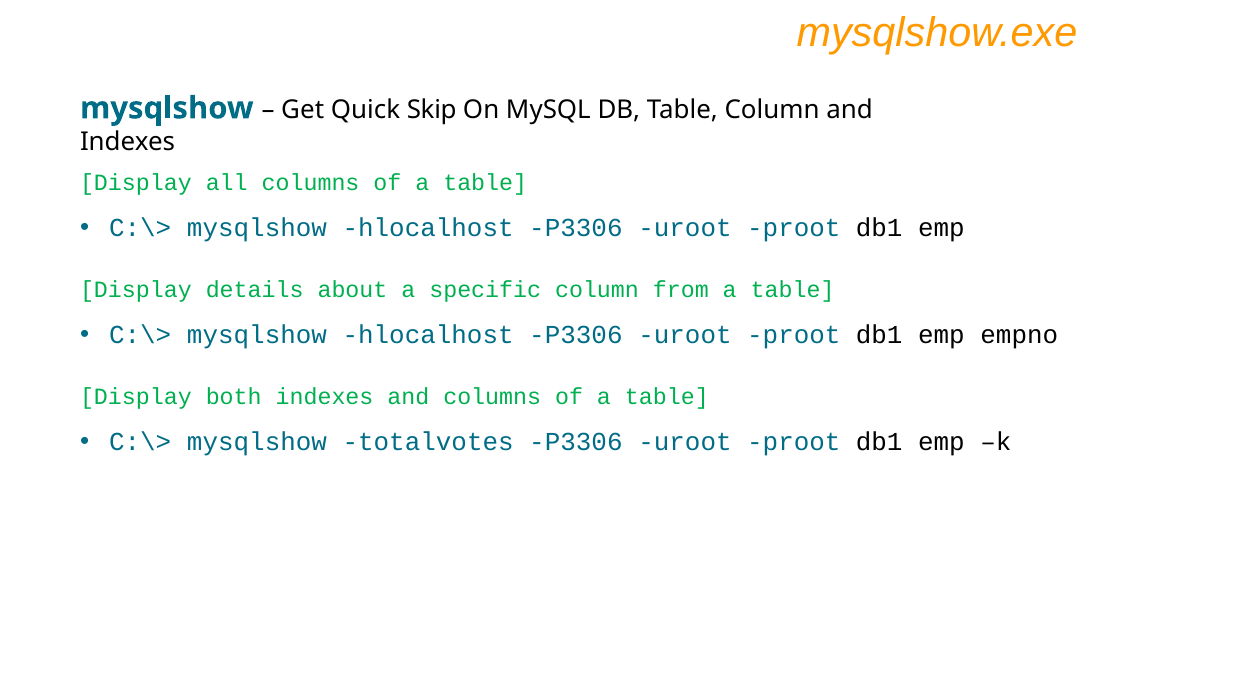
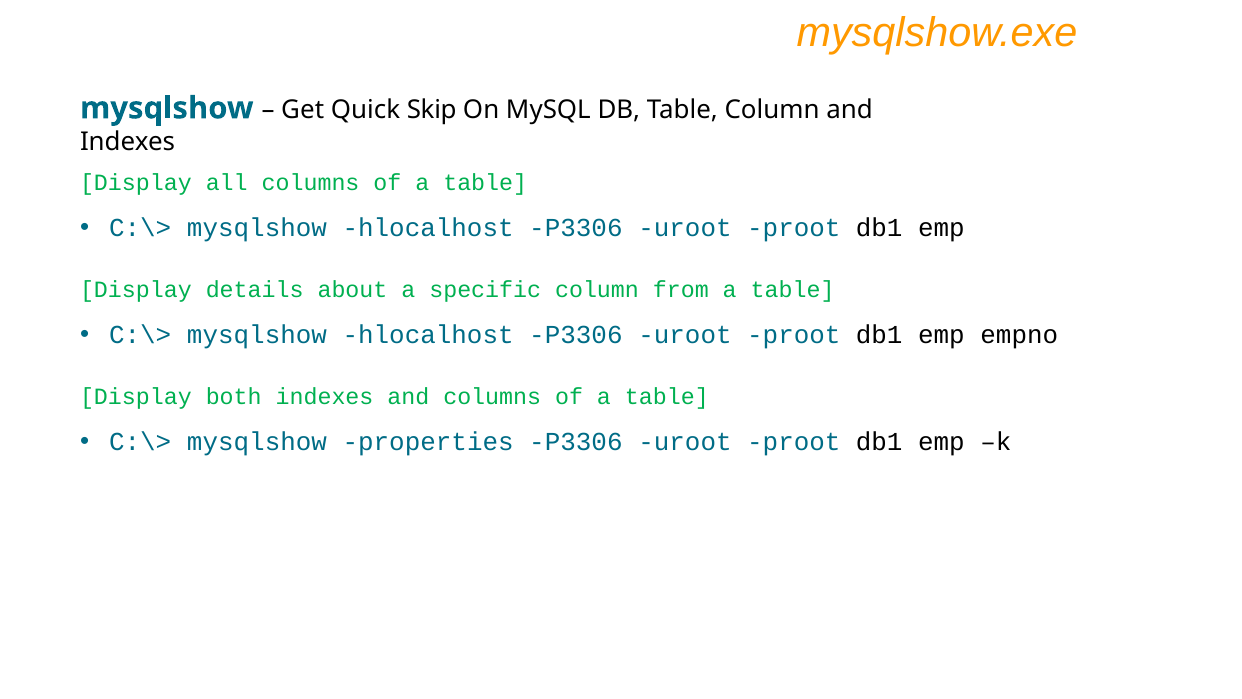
totalvotes: totalvotes -> properties (428, 442)
